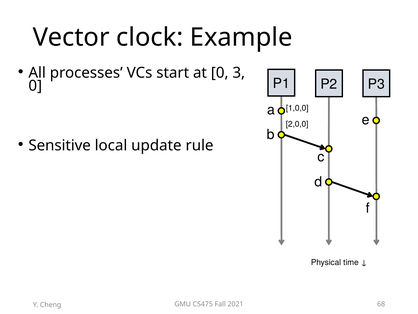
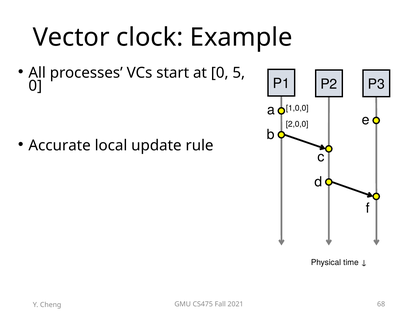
3: 3 -> 5 (239, 73)
Sensitive: Sensitive -> Accurate (60, 145)
